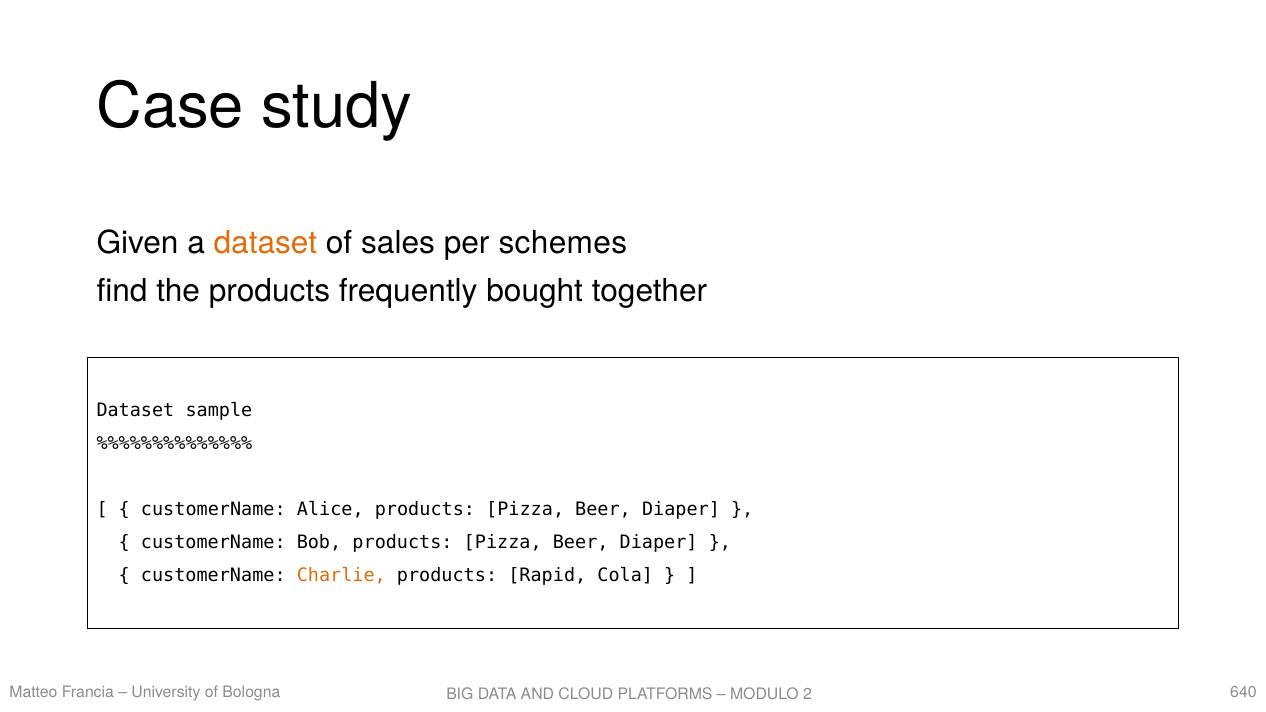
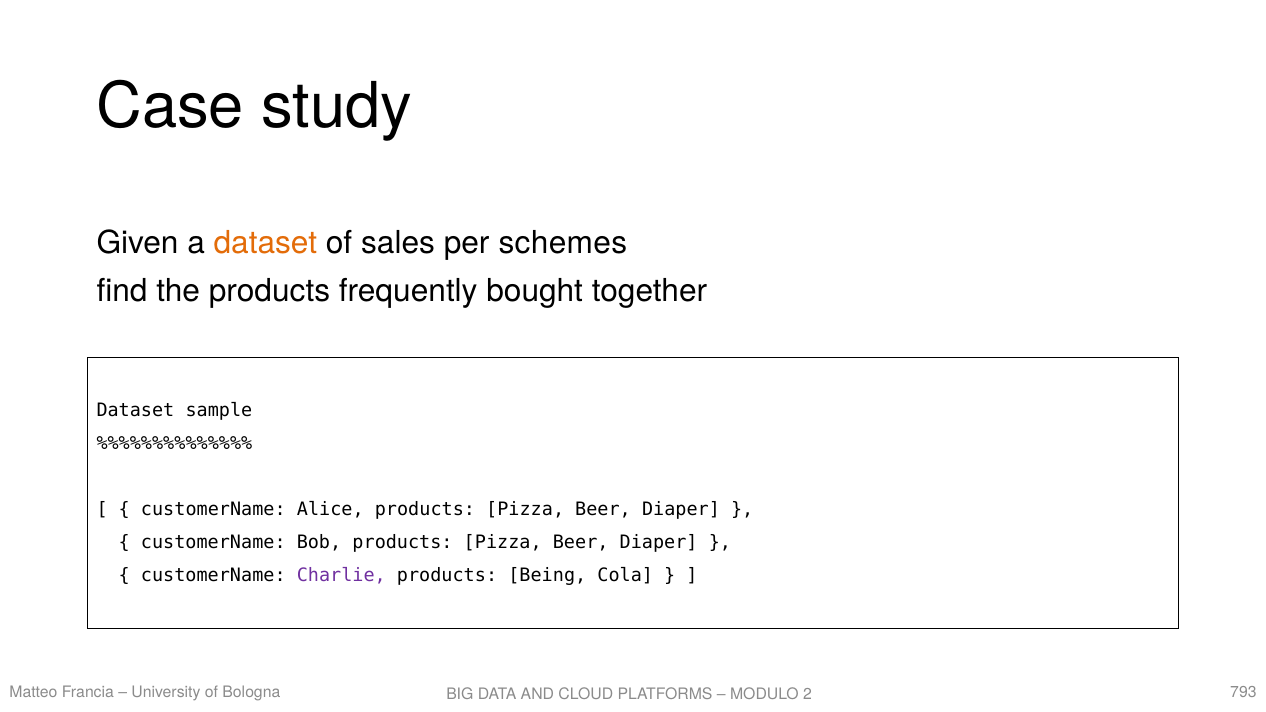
Charlie colour: orange -> purple (341, 576)
Rapid: Rapid -> Being (547, 576)
640: 640 -> 793 (1243, 692)
